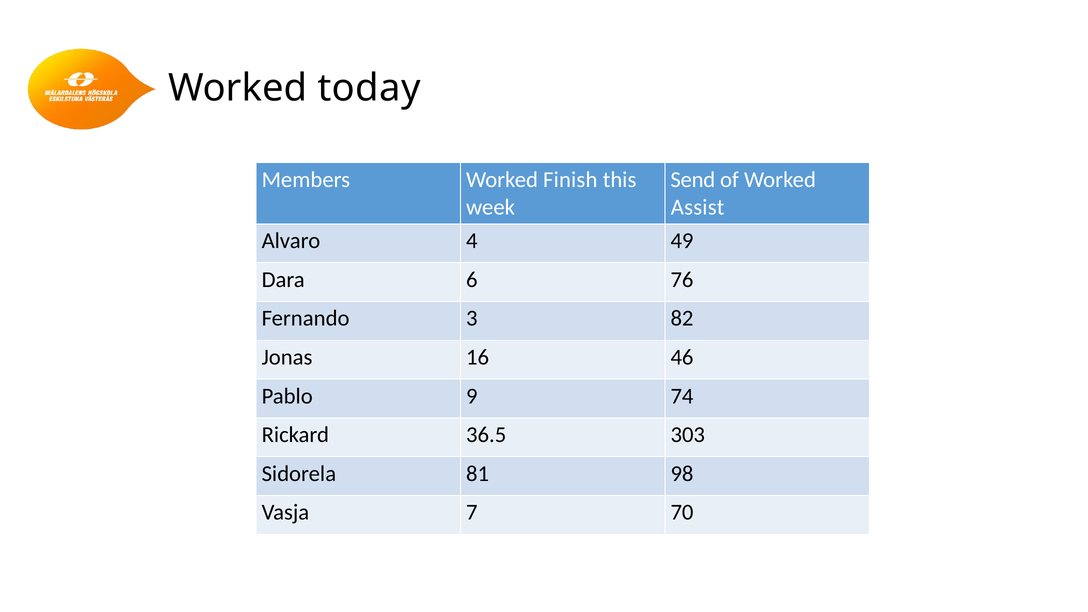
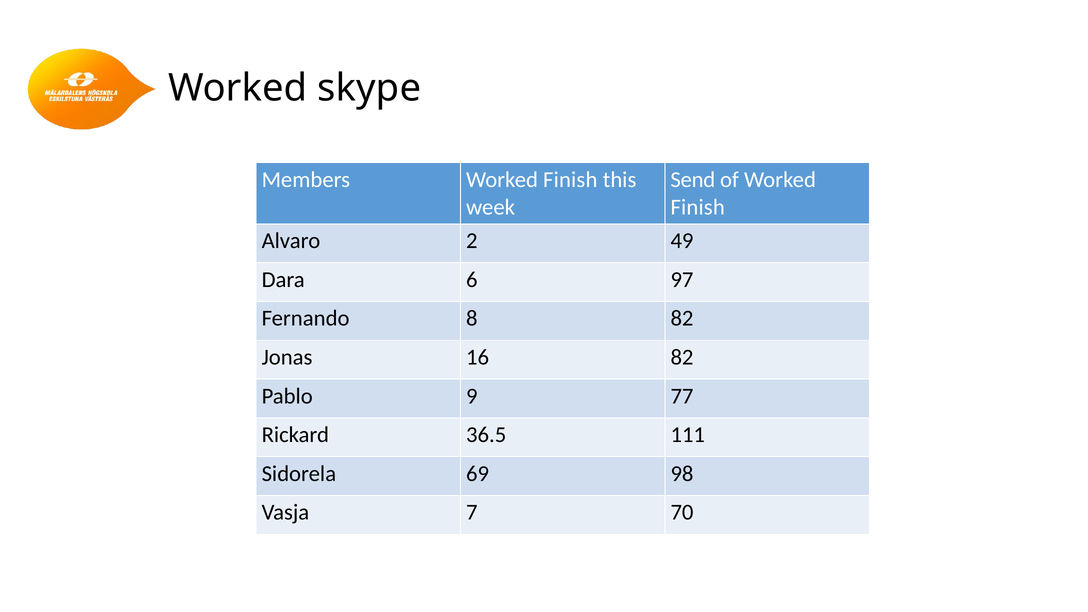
today: today -> skype (369, 88)
Assist: Assist -> Finish (698, 207)
4: 4 -> 2 (472, 241)
76: 76 -> 97 (682, 280)
3: 3 -> 8 (472, 318)
16 46: 46 -> 82 (682, 357)
74: 74 -> 77 (682, 396)
303: 303 -> 111 (688, 435)
81: 81 -> 69 (478, 474)
